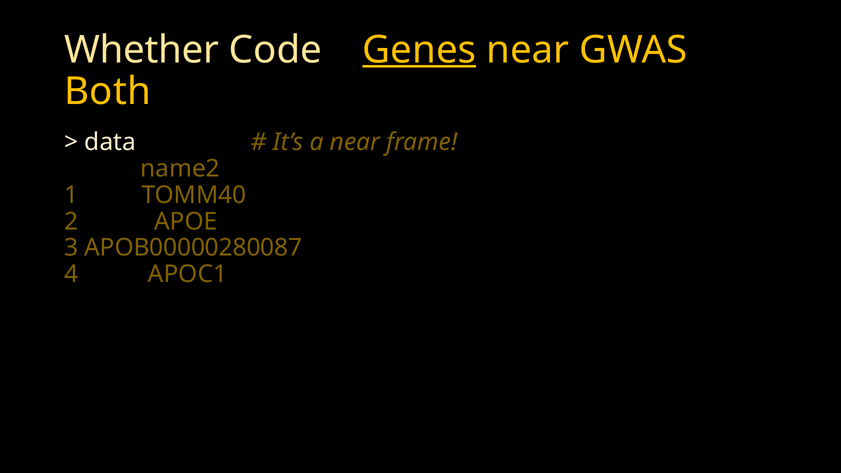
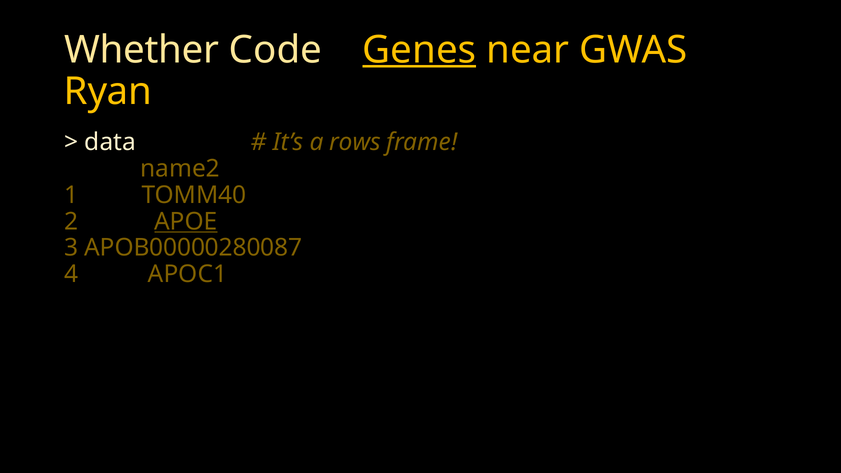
Both: Both -> Ryan (108, 91)
a near: near -> rows (355, 142)
APOE underline: none -> present (186, 221)
